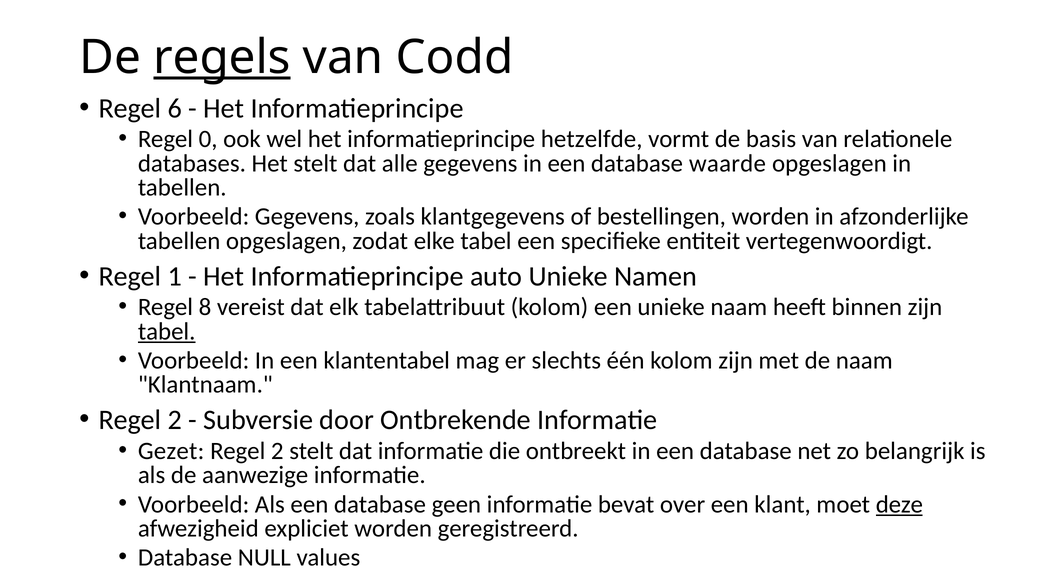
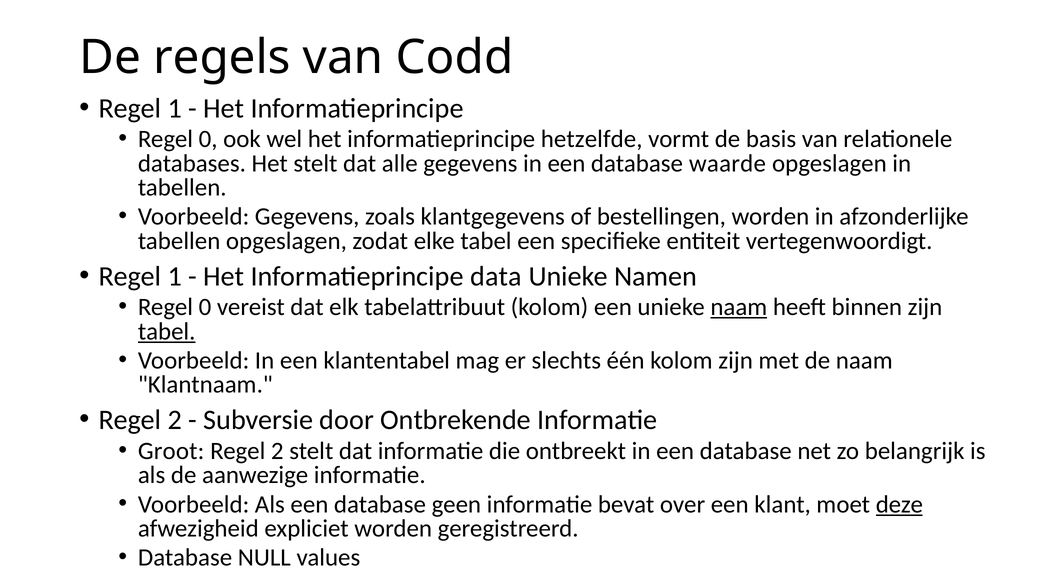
regels underline: present -> none (222, 57)
6: 6 -> 1 (175, 108)
auto: auto -> data (496, 276)
8: 8 -> 0 (205, 307)
naam underline: none -> present (739, 307)
Gezet: Gezet -> Groot (171, 451)
